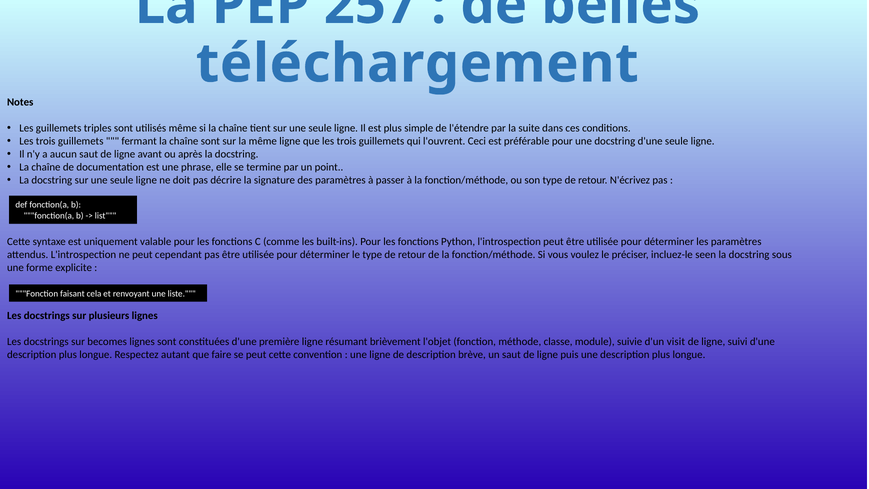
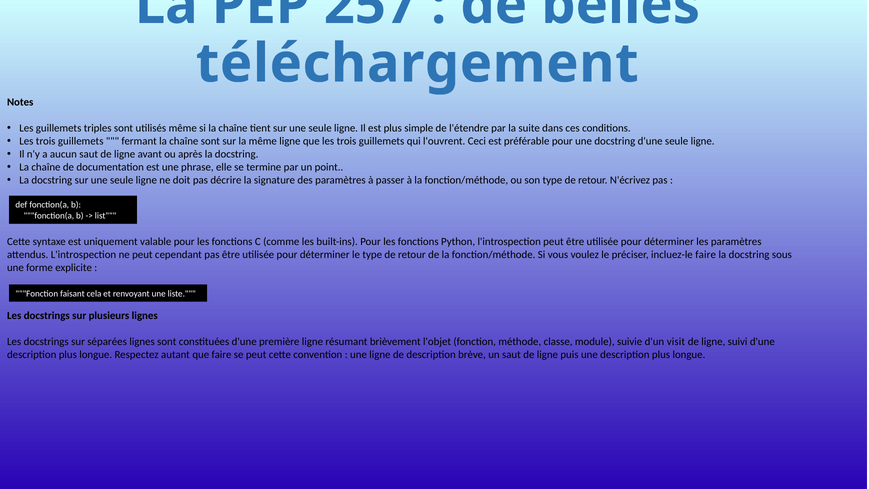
incluez-le seen: seen -> faire (706, 255)
becomes: becomes -> séparées (107, 341)
